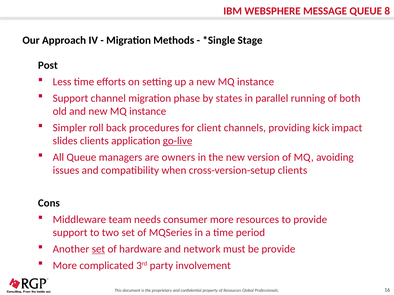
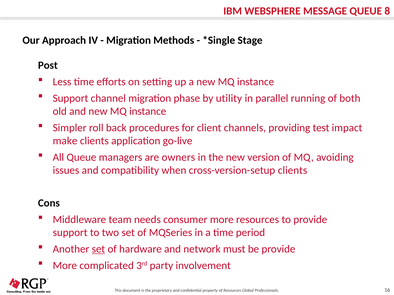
states: states -> utility (229, 98)
kick: kick -> test (321, 128)
slides: slides -> make (65, 141)
go-live underline: present -> none (178, 141)
